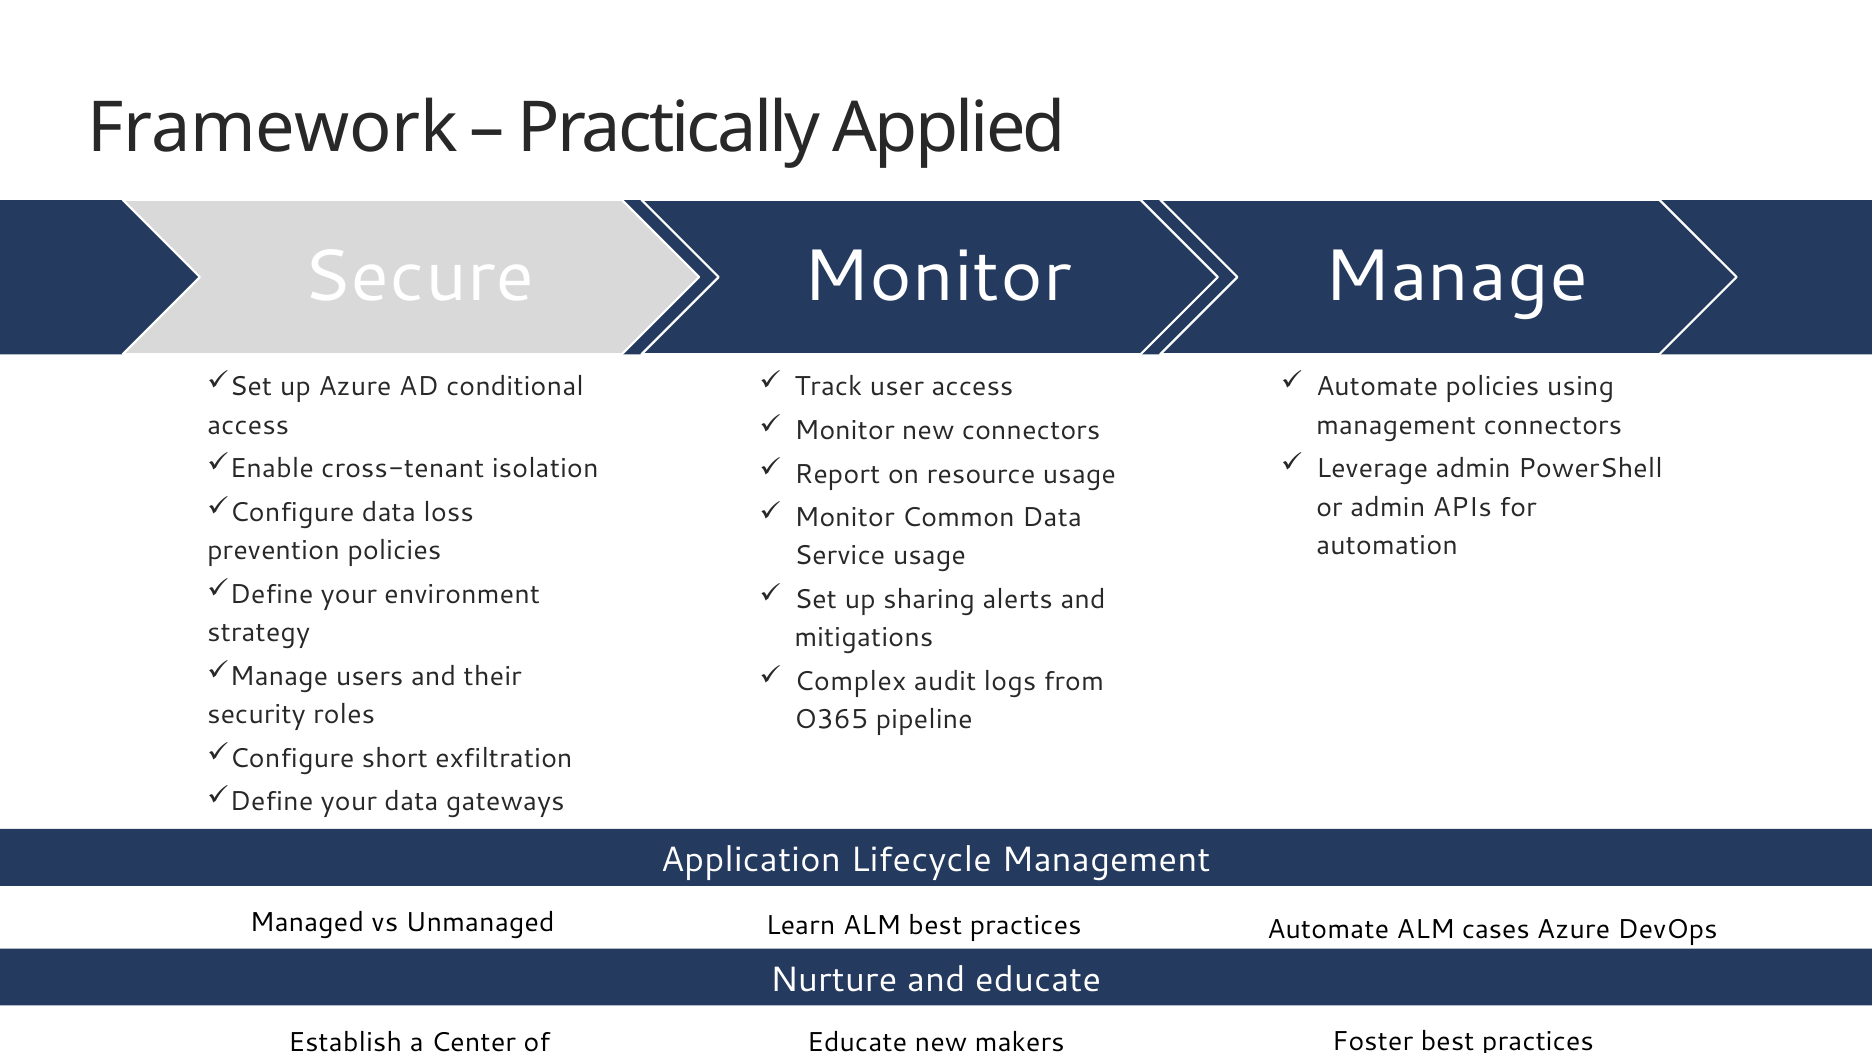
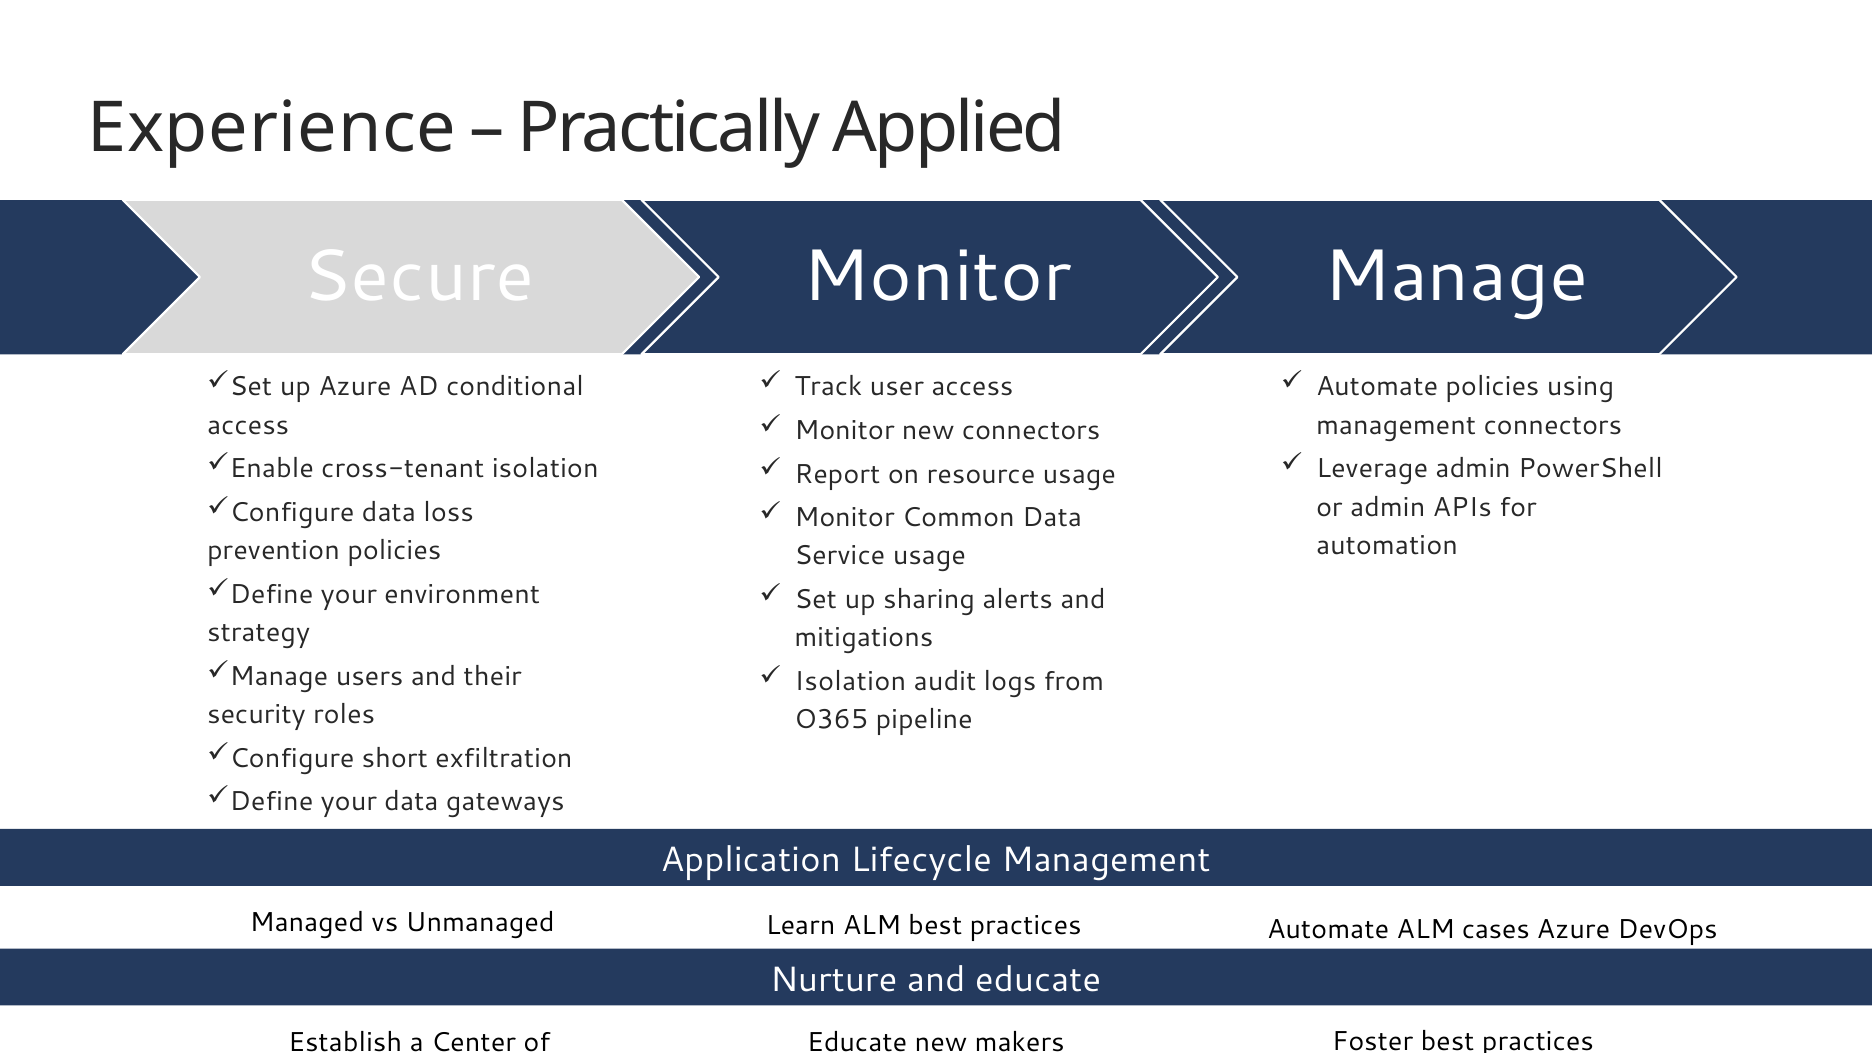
Framework: Framework -> Experience (272, 128)
Complex: Complex -> Isolation (850, 682)
